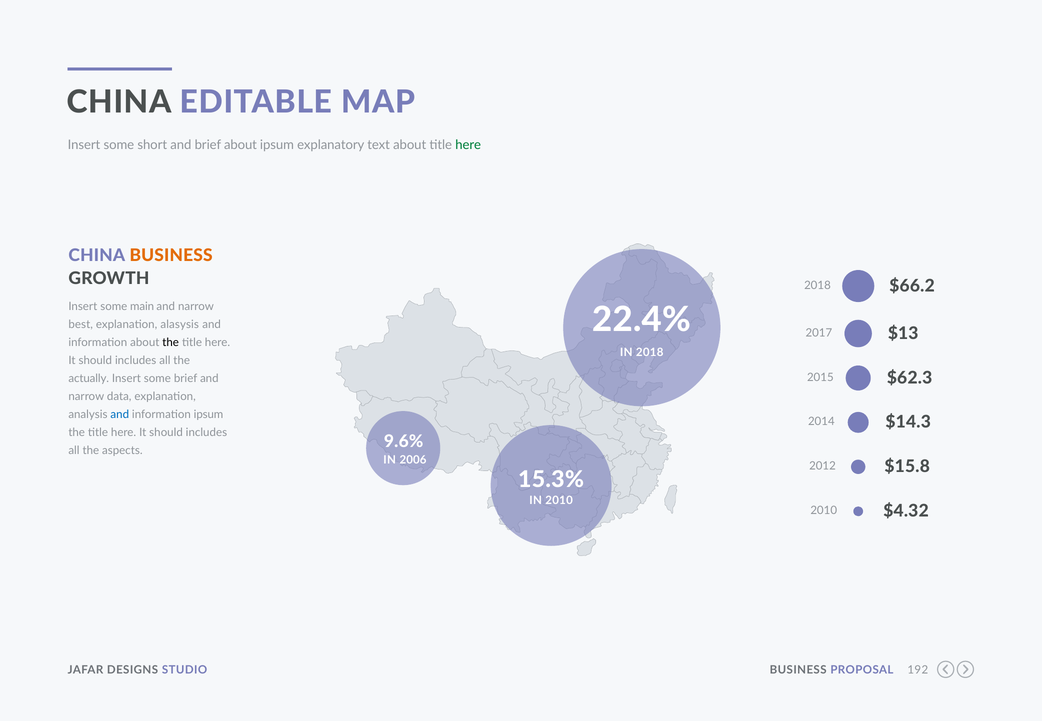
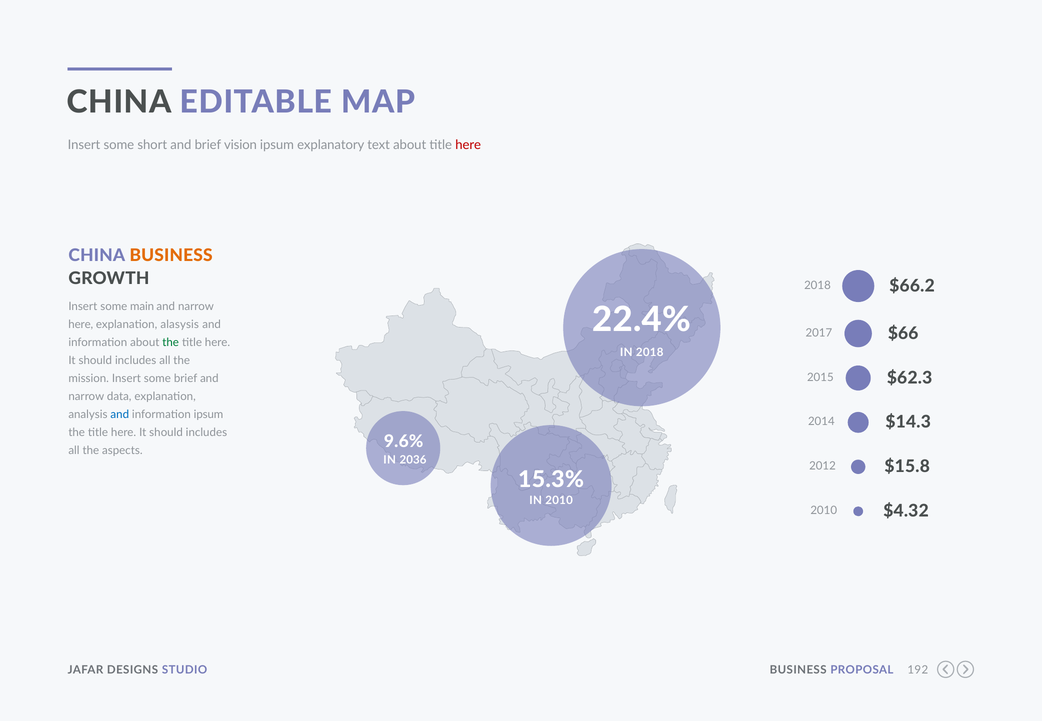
brief about: about -> vision (240, 145)
here colour: green -> red (468, 145)
best: best -> here (81, 325)
$13: $13 -> $66 (903, 334)
the colour: black -> green (171, 343)
actually: actually -> mission (89, 379)
2006: 2006 -> 2036 (413, 460)
